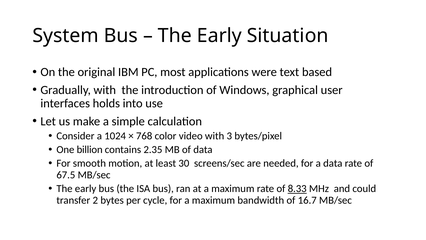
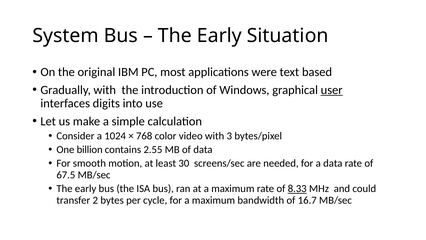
user underline: none -> present (332, 90)
holds: holds -> digits (106, 103)
2.35: 2.35 -> 2.55 (153, 149)
